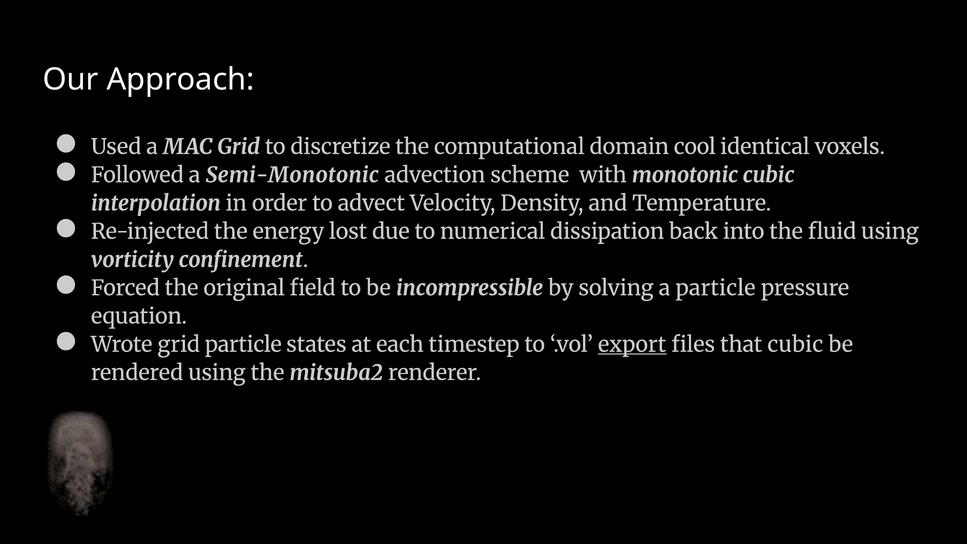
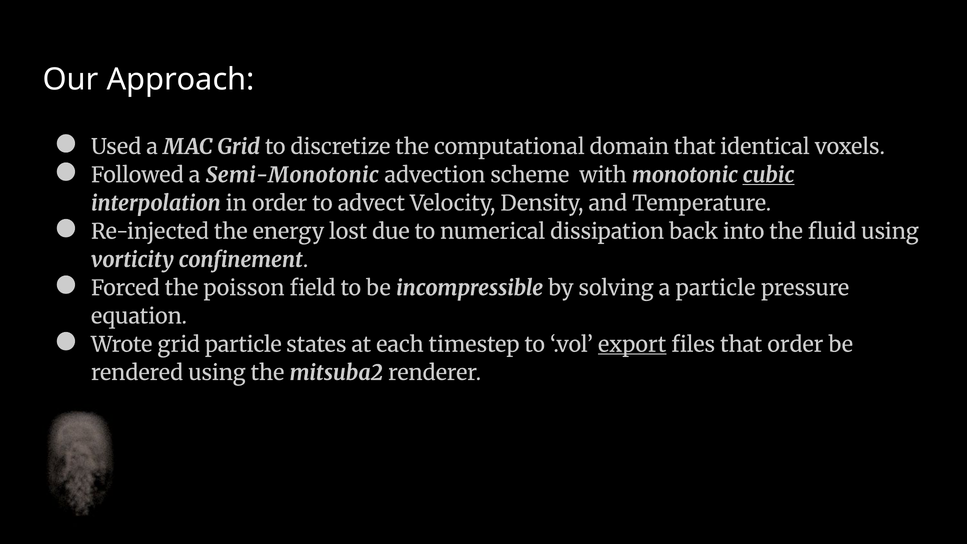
domain cool: cool -> that (695, 147)
cubic underline: none -> present (769, 175)
original: original -> poisson (244, 288)
that cubic: cubic -> order (795, 345)
